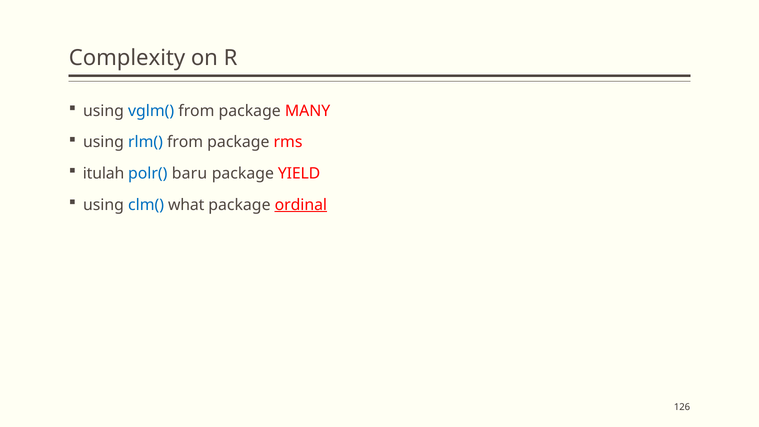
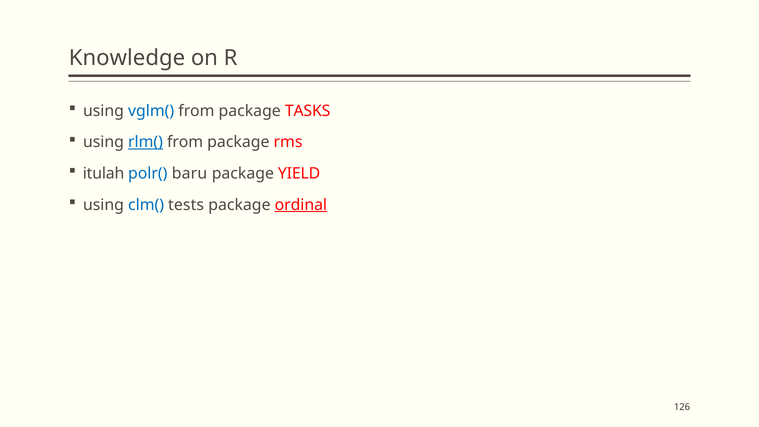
Complexity: Complexity -> Knowledge (127, 58)
MANY: MANY -> TASKS (308, 111)
rlm( underline: none -> present (146, 142)
what: what -> tests (186, 205)
